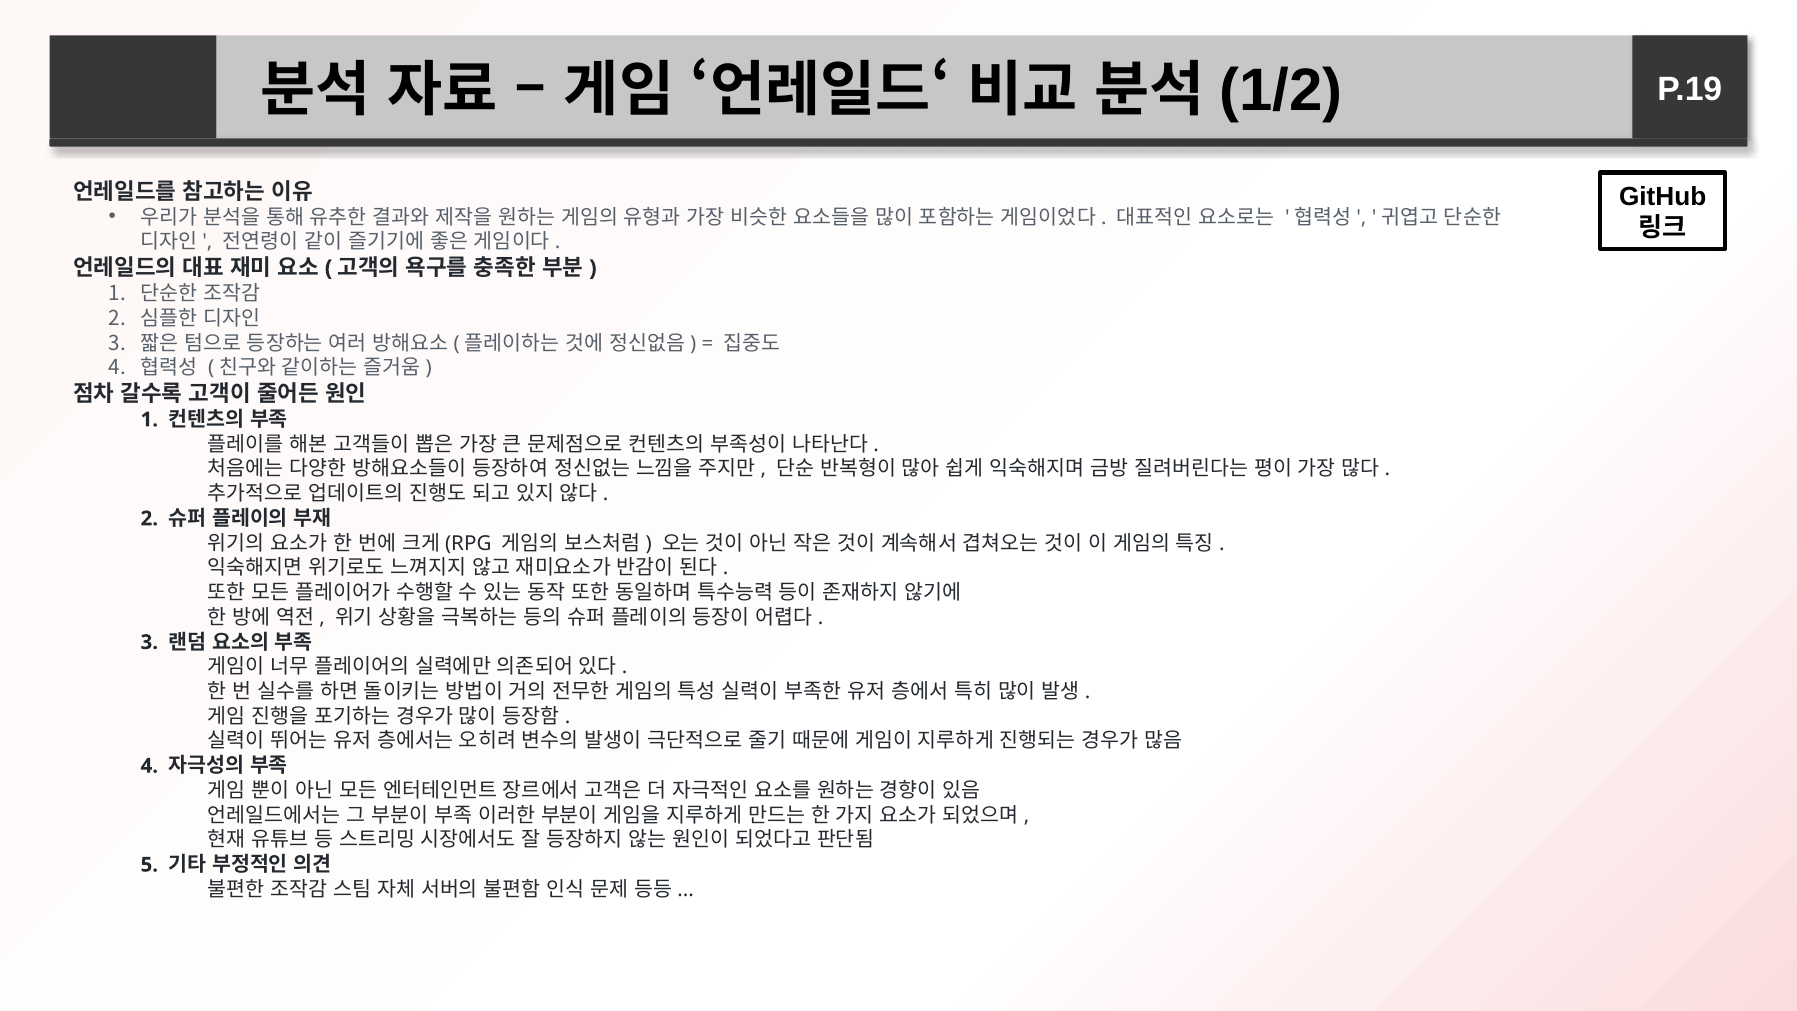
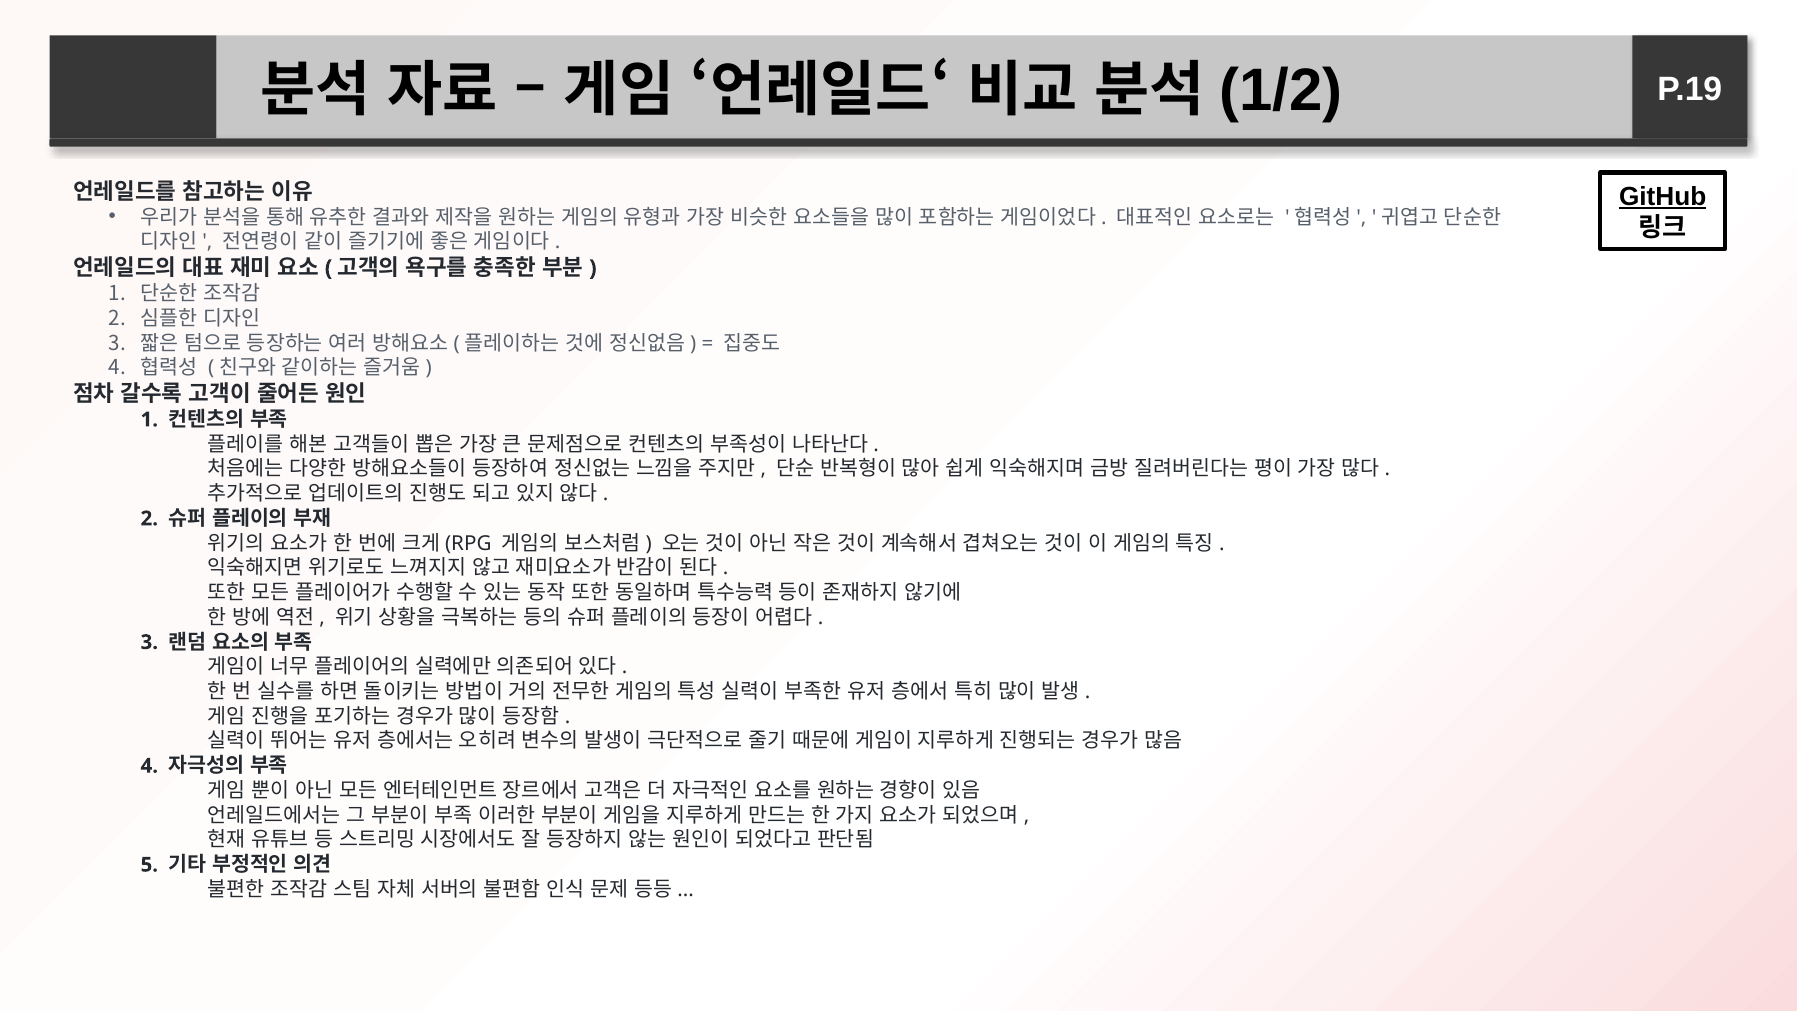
GitHub underline: none -> present (1663, 197)
